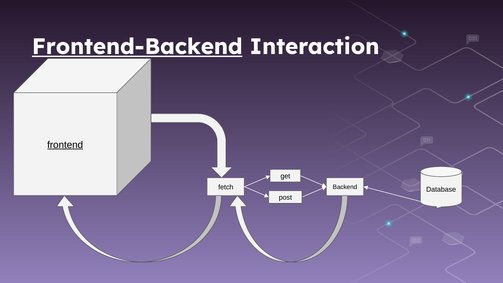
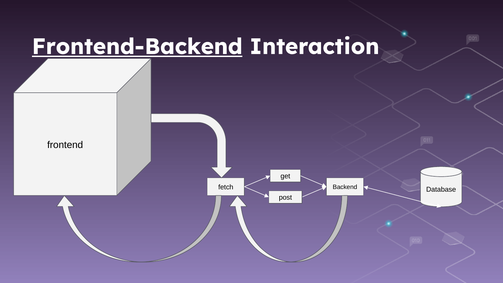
frontend underline: present -> none (65, 145)
